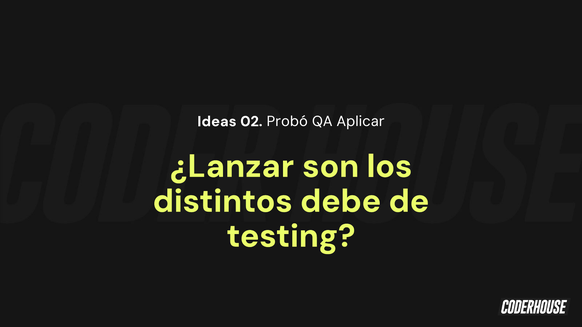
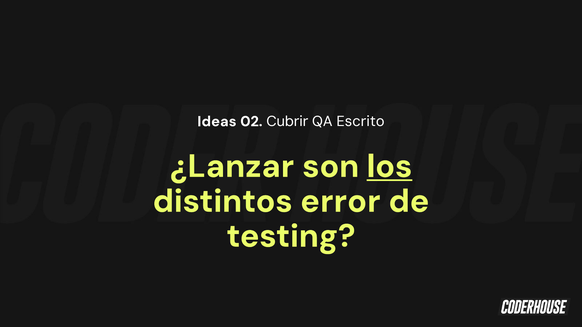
Probó: Probó -> Cubrir (287, 122)
Aplicar: Aplicar -> Escrito (361, 122)
los underline: none -> present (389, 166)
debe: debe -> error (340, 201)
